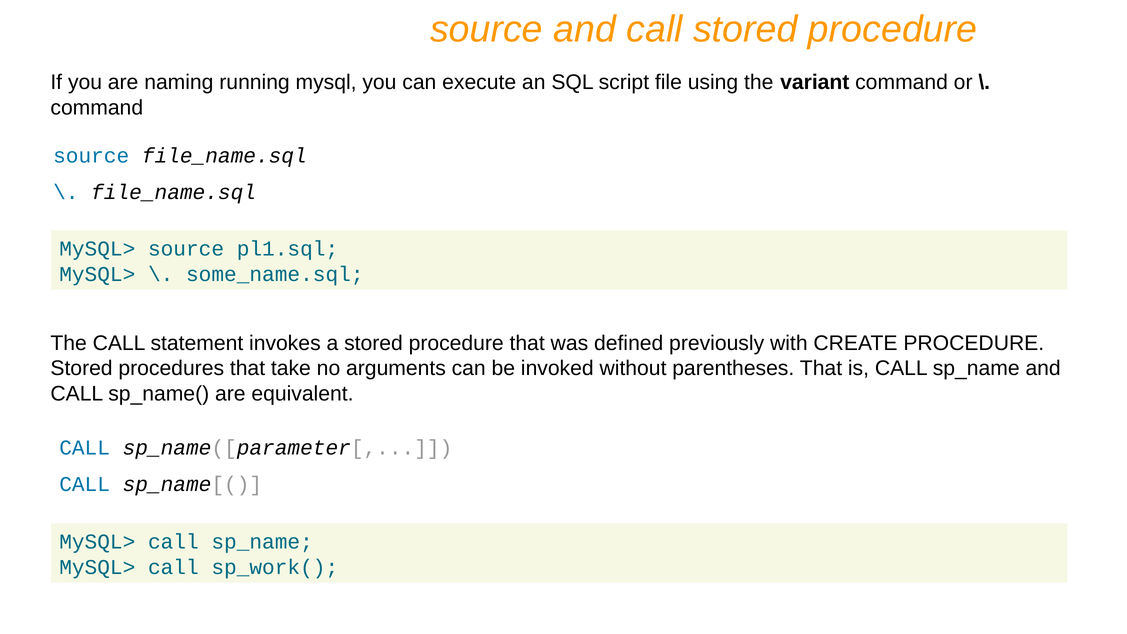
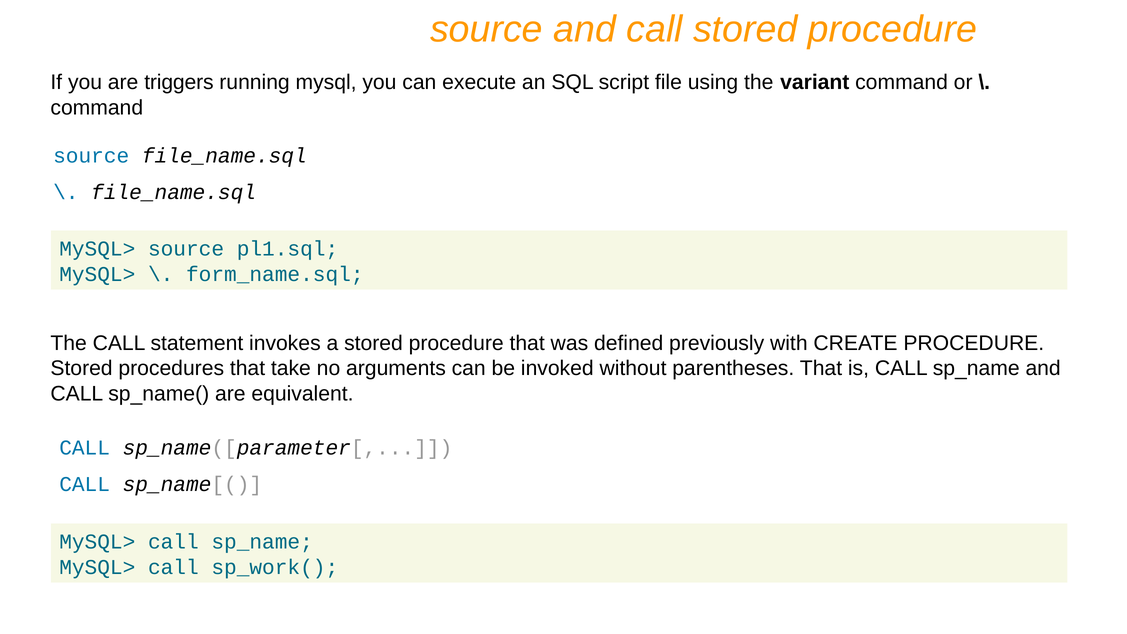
naming: naming -> triggers (179, 82)
some_name.sql: some_name.sql -> form_name.sql (275, 274)
